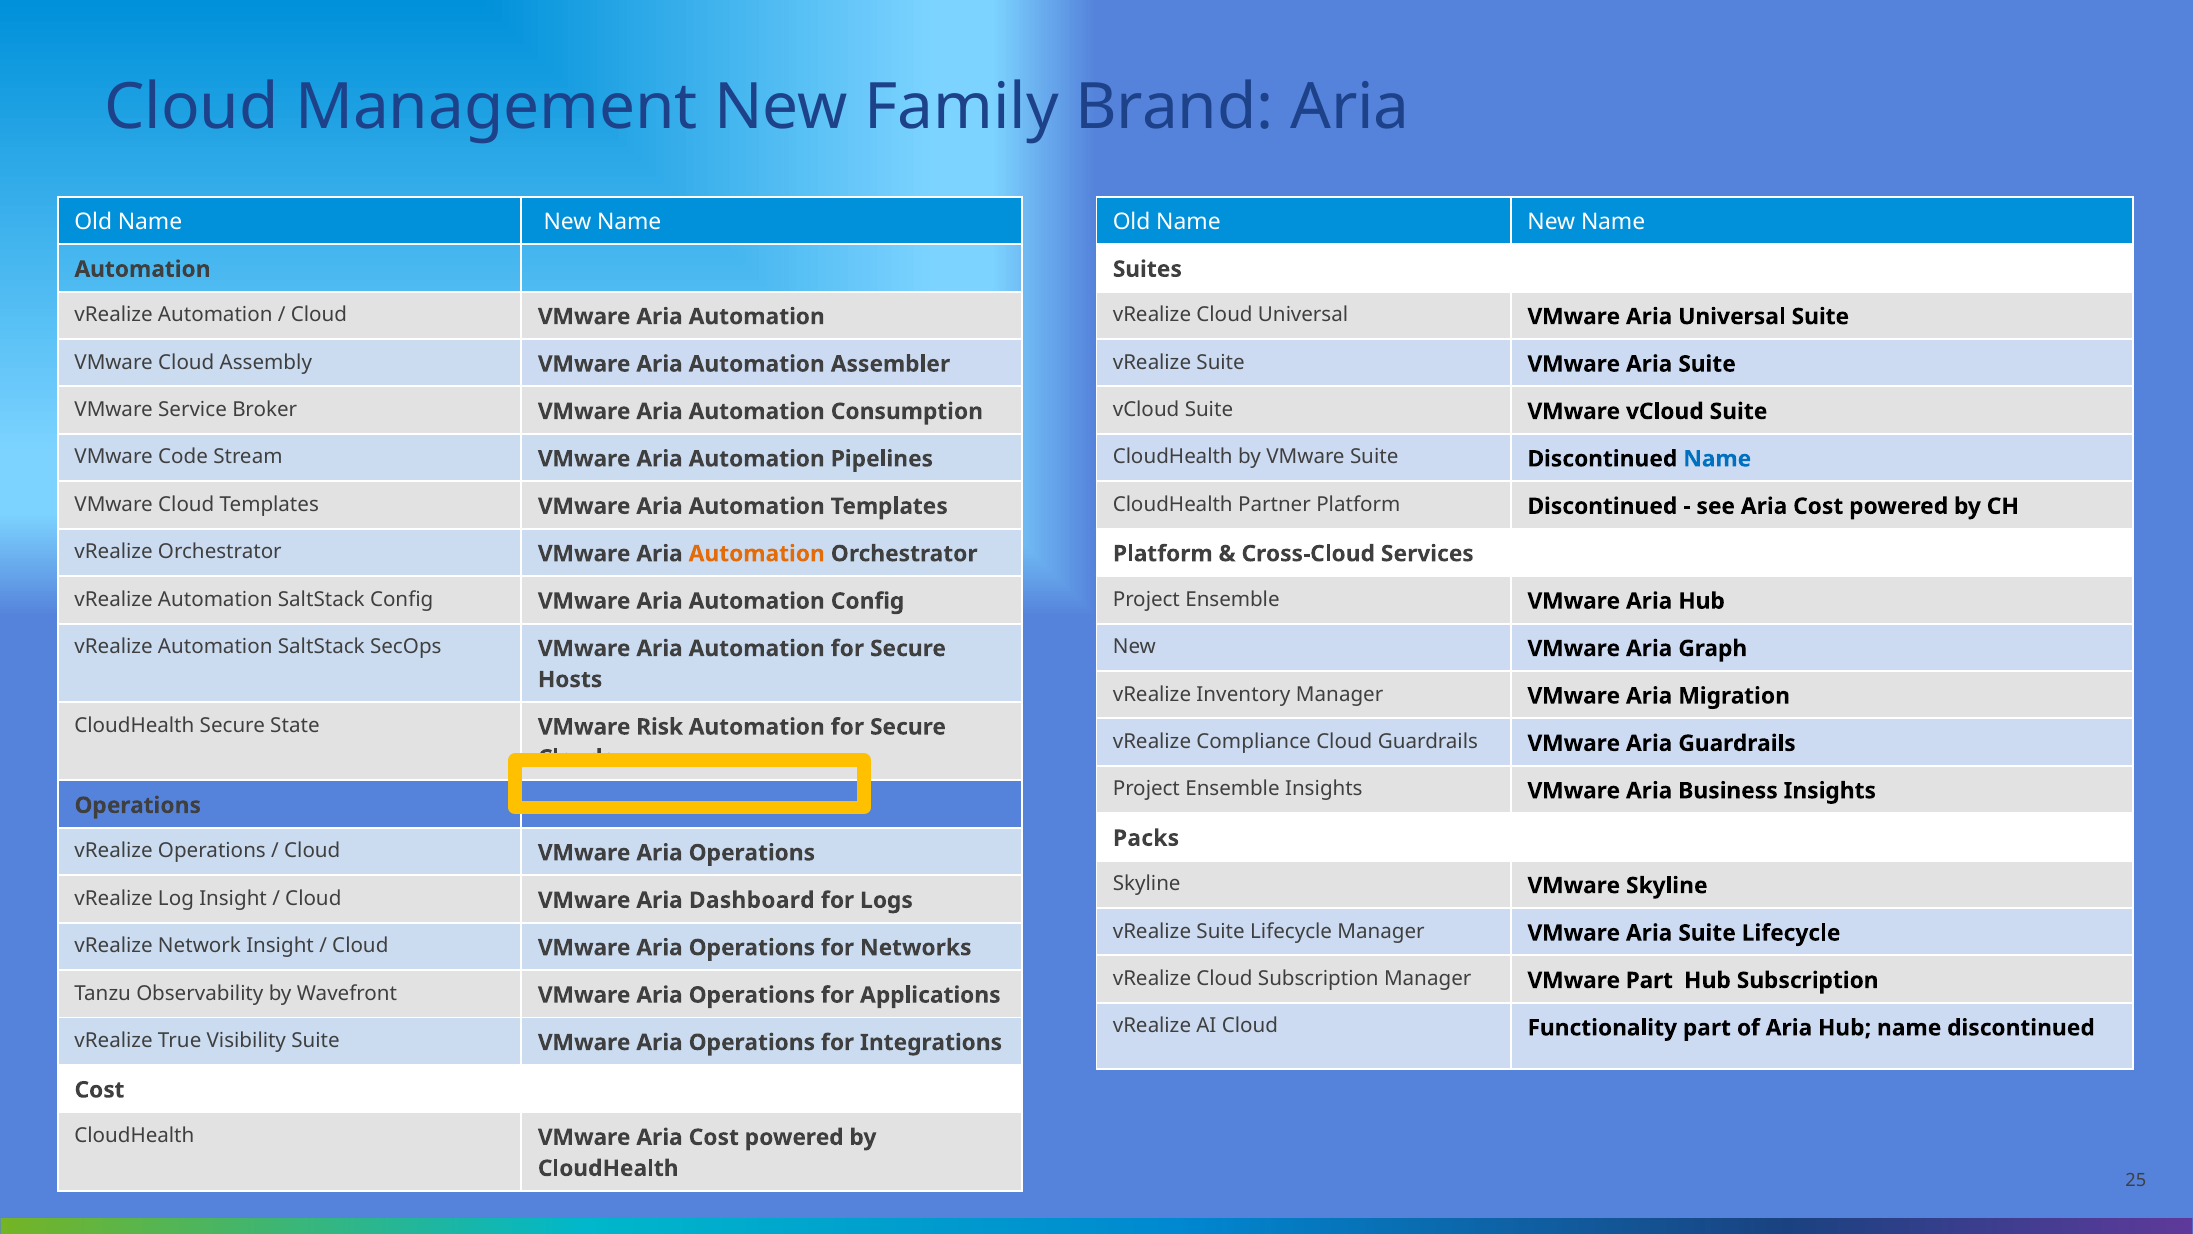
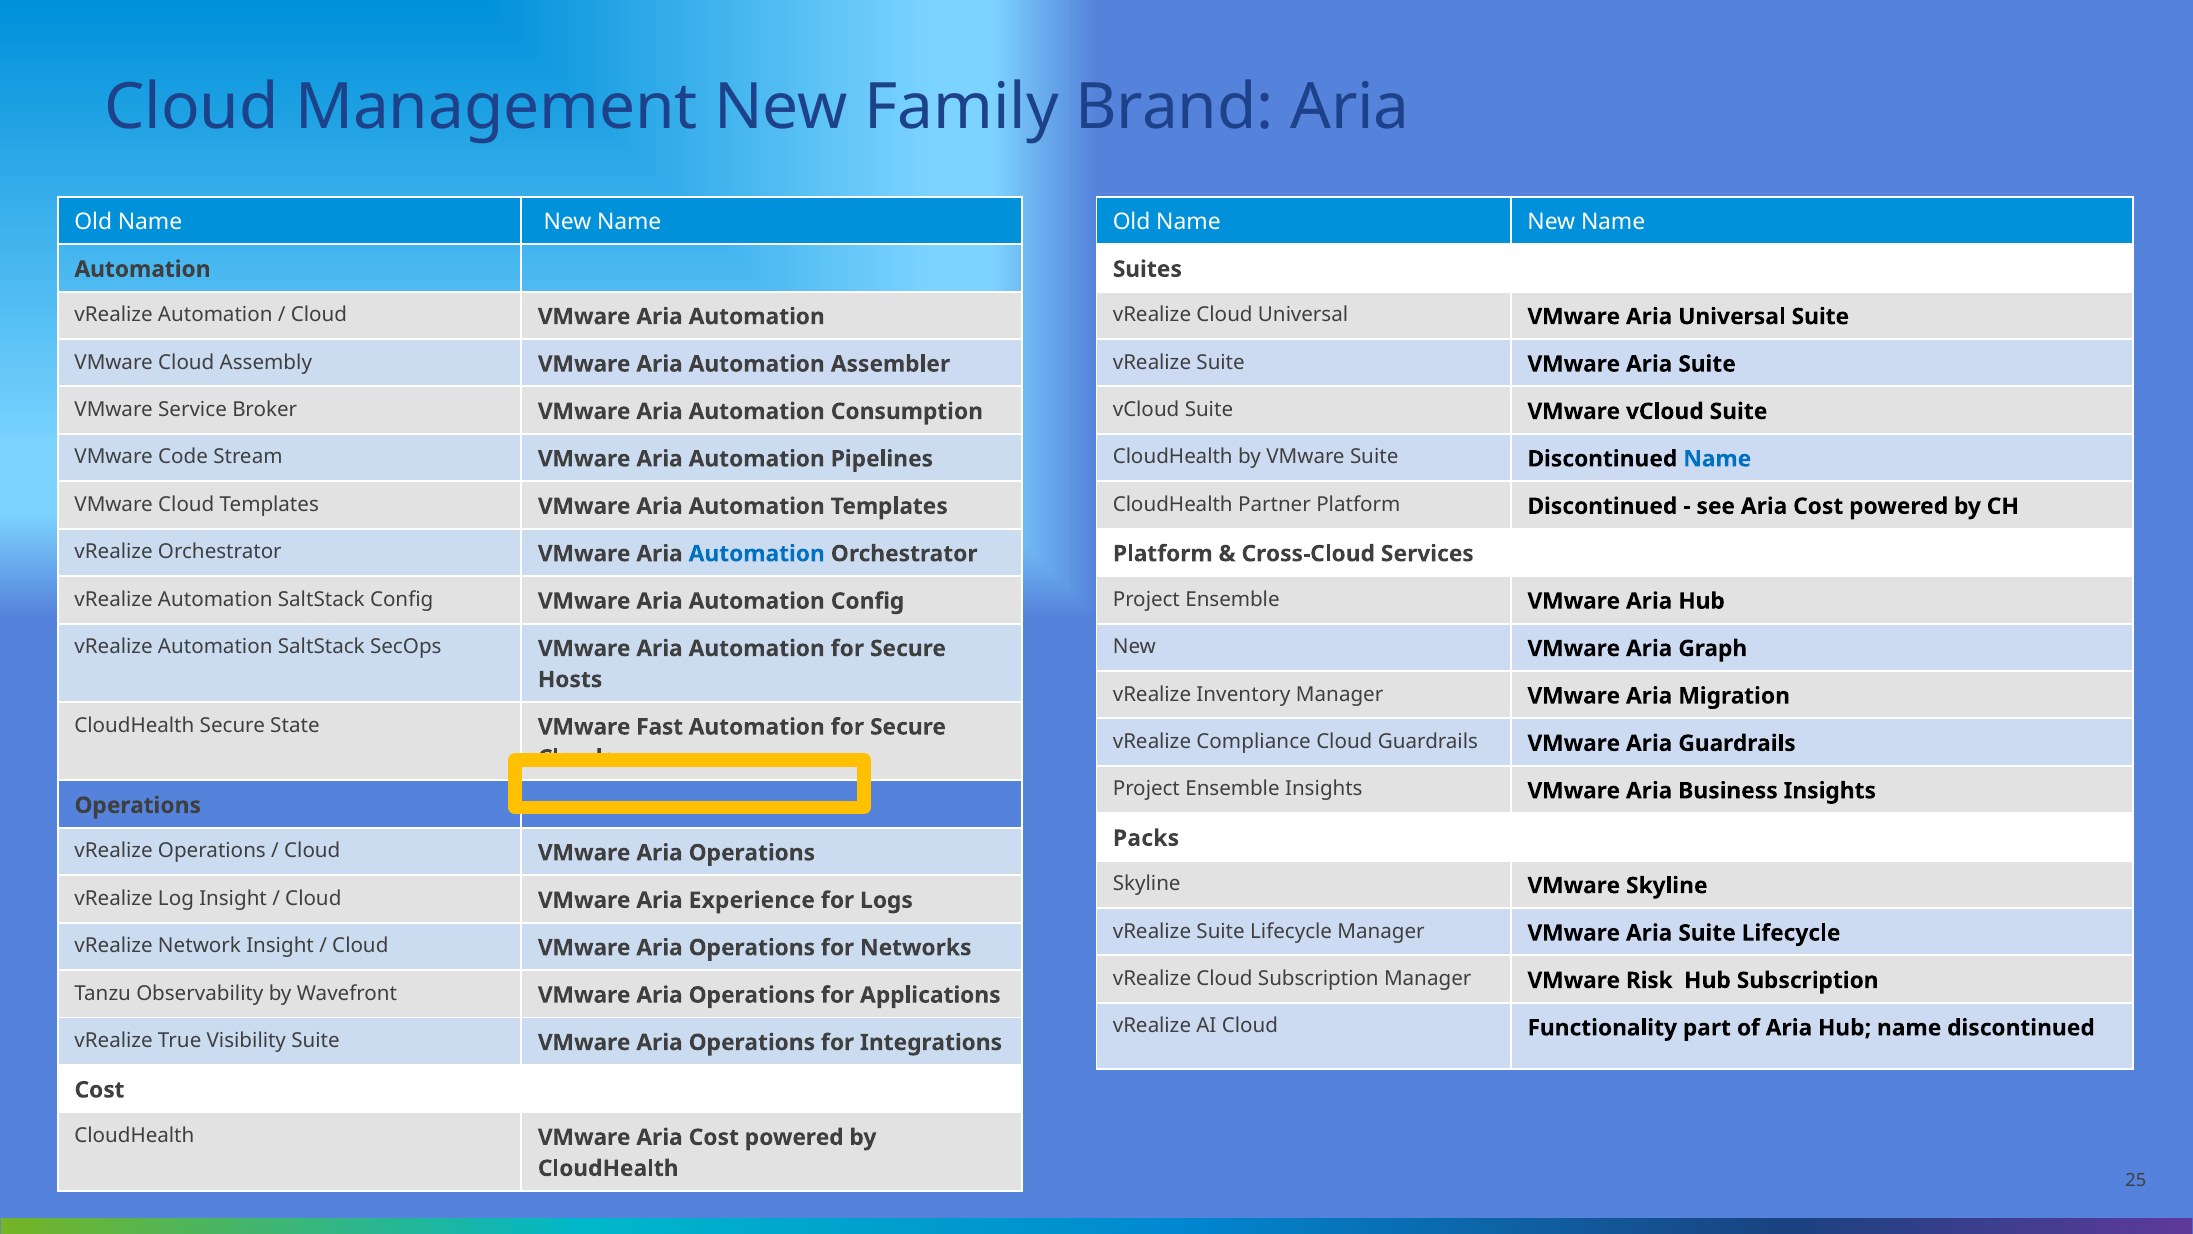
Automation colour: orange -> blue (757, 554)
Risk: Risk -> Fast (660, 727)
Dashboard: Dashboard -> Experience (752, 900)
VMware Part: Part -> Risk (1649, 980)
